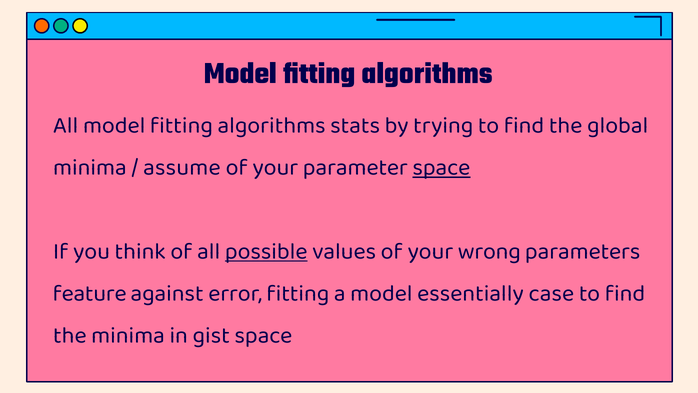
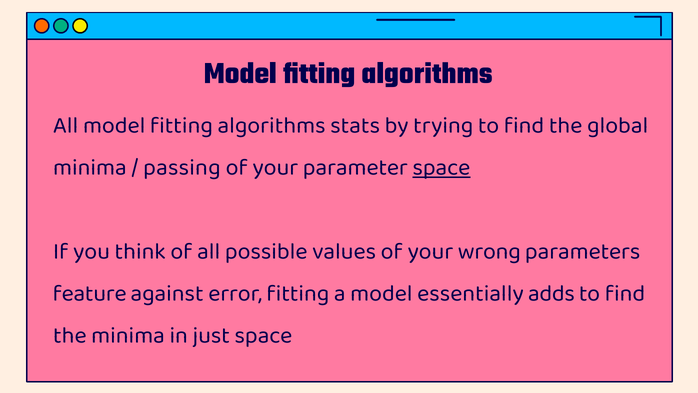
assume: assume -> passing (182, 167)
possible underline: present -> none (266, 251)
case: case -> adds (551, 293)
gist: gist -> just (211, 335)
